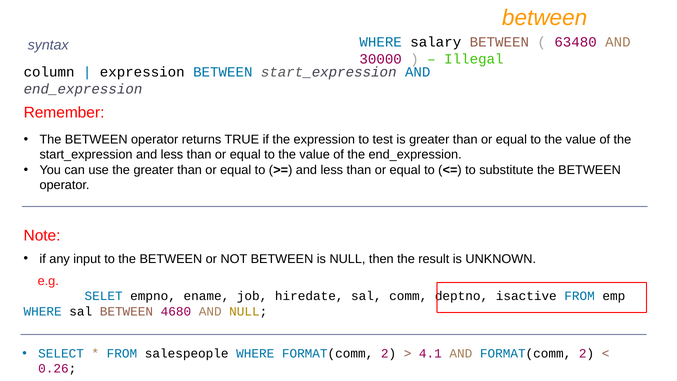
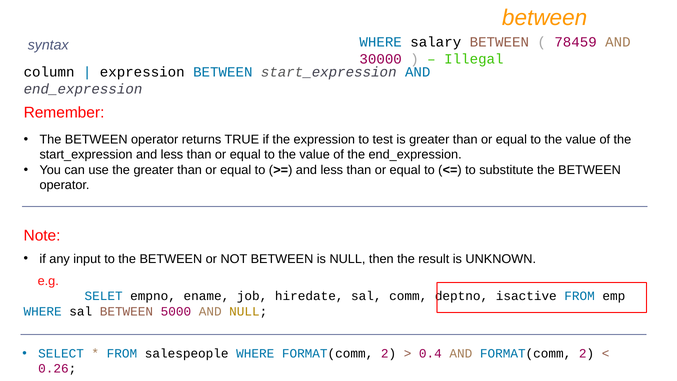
63480: 63480 -> 78459 (576, 42)
4680: 4680 -> 5000 (176, 311)
4.1: 4.1 -> 0.4 (430, 353)
